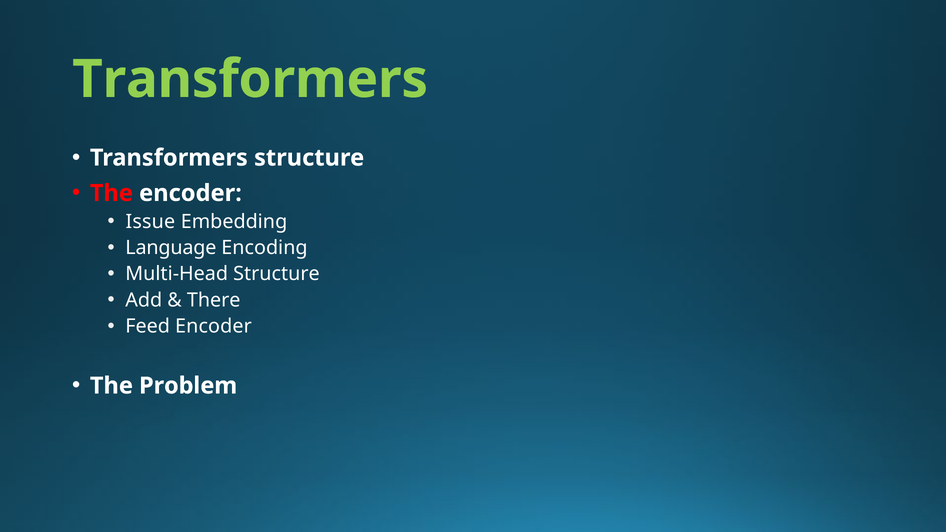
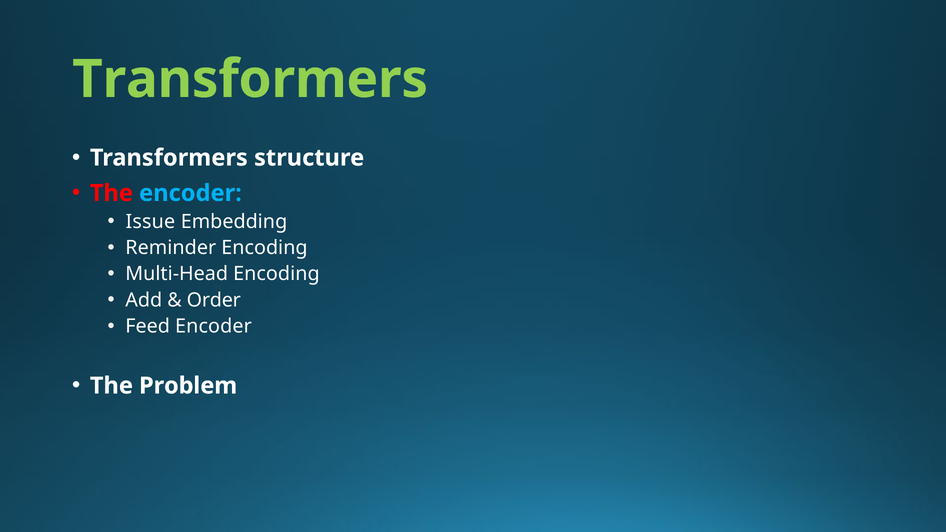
encoder colour: white -> light blue (190, 193)
Language: Language -> Reminder (171, 248)
Multi-Head Structure: Structure -> Encoding (276, 274)
There: There -> Order (214, 300)
